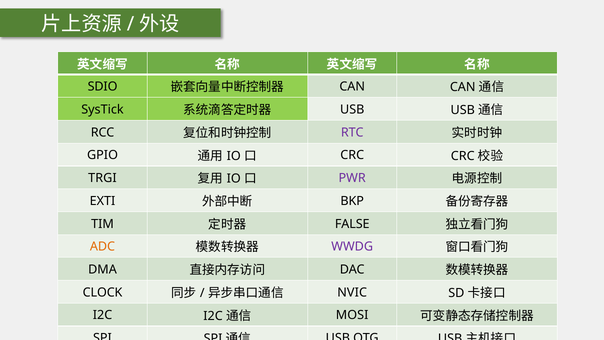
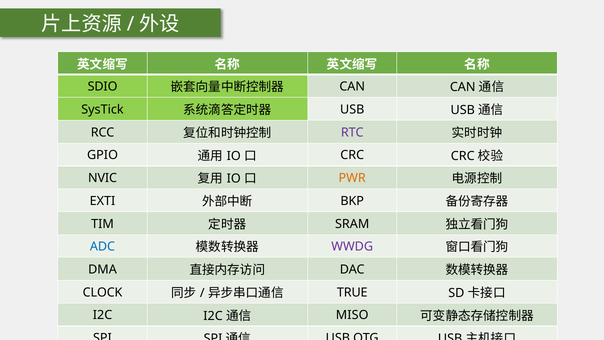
TRGI: TRGI -> NVIC (103, 178)
PWR colour: purple -> orange (352, 178)
FALSE: FALSE -> SRAM (352, 224)
ADC colour: orange -> blue (102, 247)
NVIC: NVIC -> TRUE (352, 292)
MOSI: MOSI -> MISO (352, 315)
